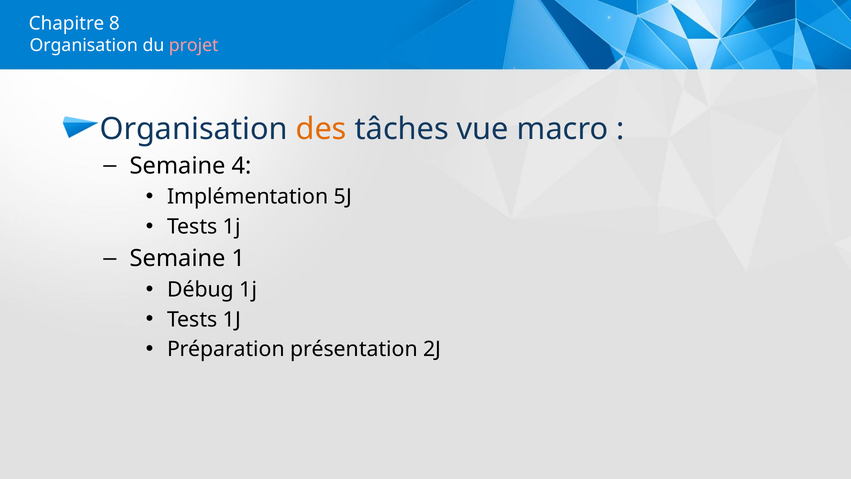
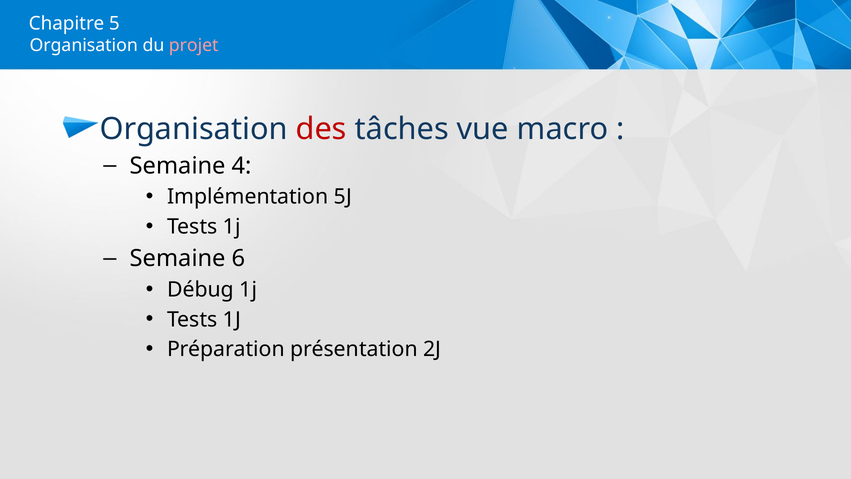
8: 8 -> 5 (114, 23)
des colour: orange -> red (321, 129)
1: 1 -> 6 (239, 258)
